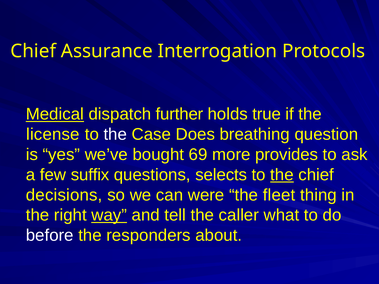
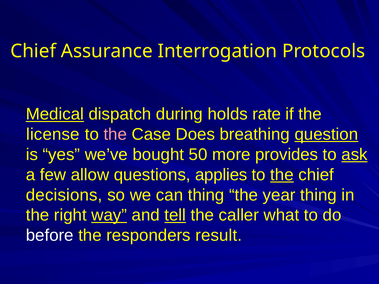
further: further -> during (179, 114)
true: true -> rate (267, 114)
the colour: white -> pink (115, 134)
question underline: none -> present (326, 134)
69: 69 -> 50 (198, 155)
ask underline: none -> present (354, 155)
suffix: suffix -> allow (90, 175)
selects: selects -> applies (221, 175)
can were: were -> thing (206, 195)
fleet: fleet -> year (279, 195)
tell underline: none -> present (175, 215)
about: about -> result (219, 236)
